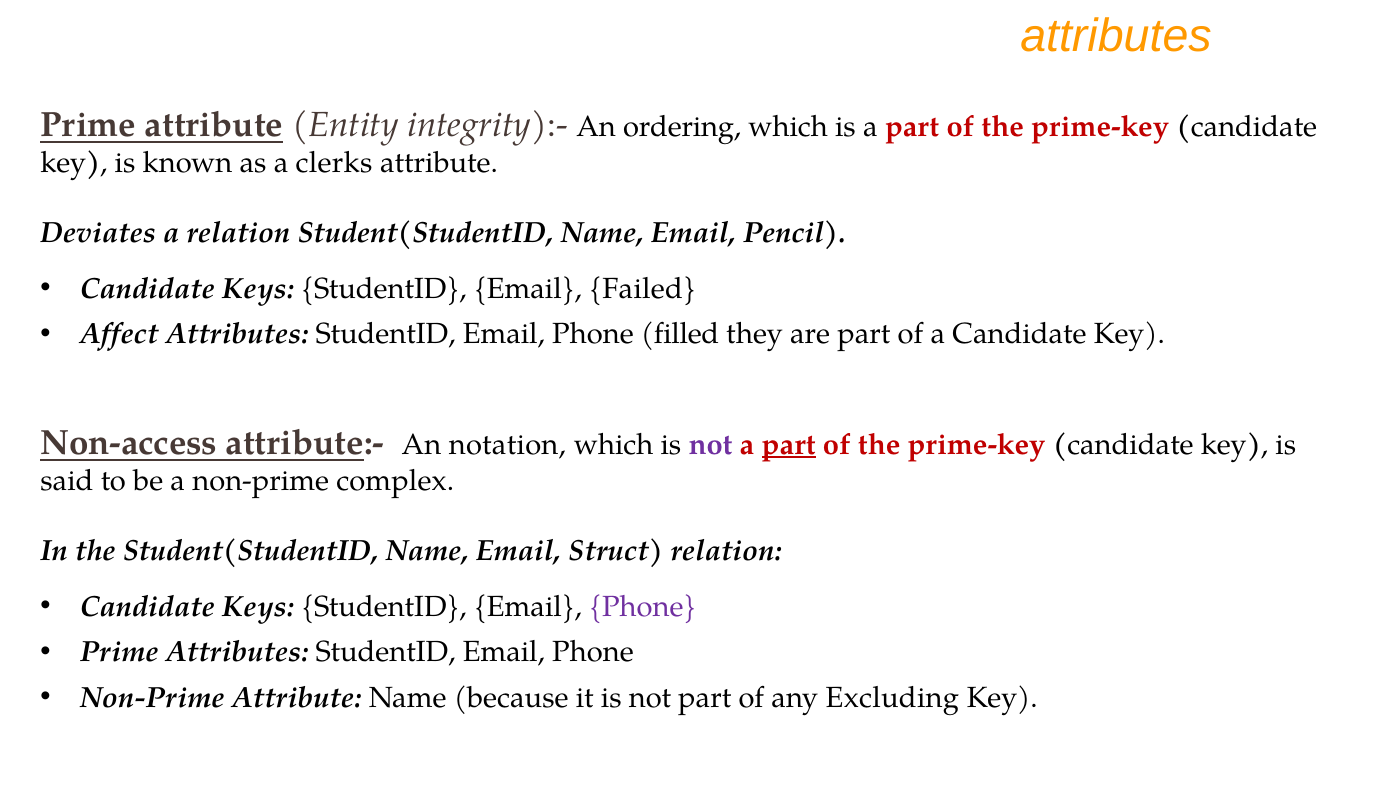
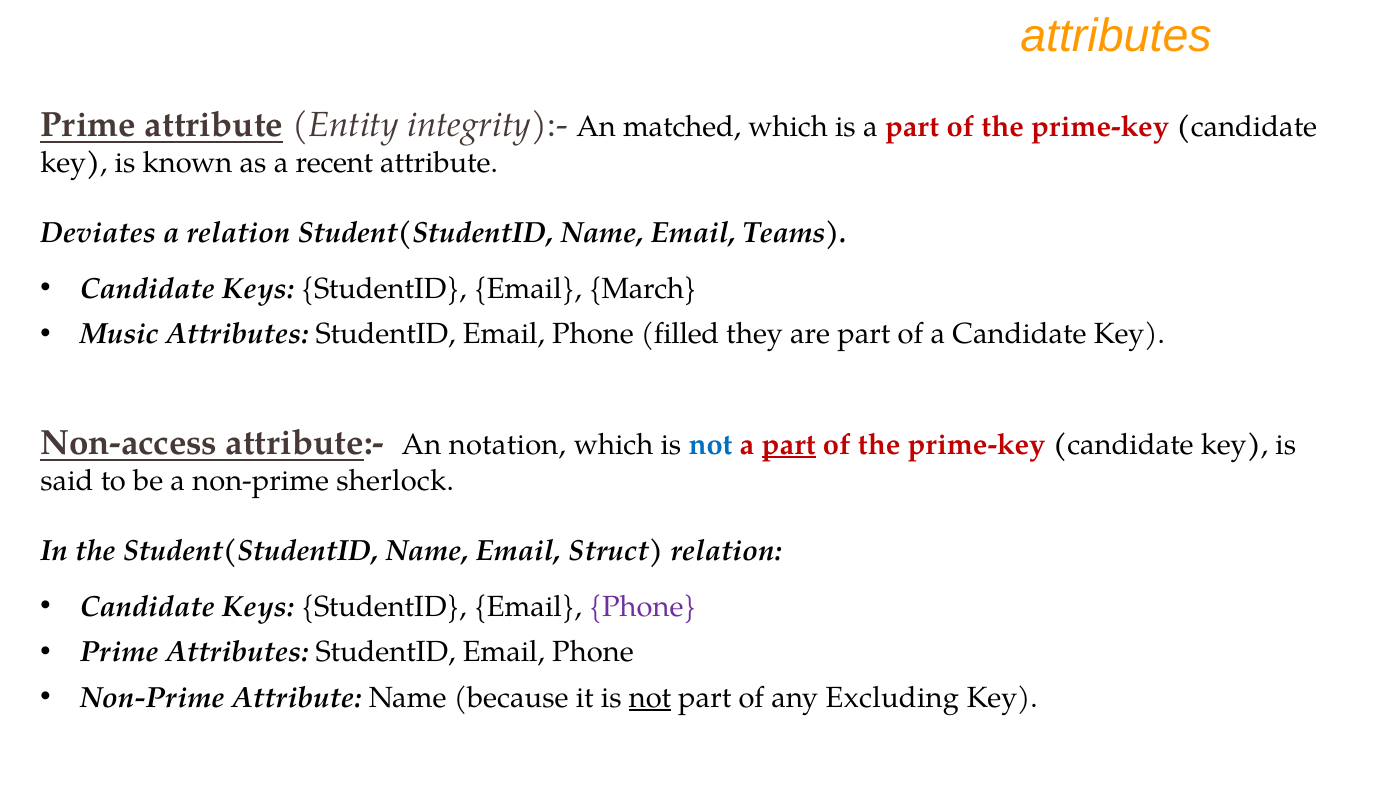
ordering: ordering -> matched (682, 127)
clerks: clerks -> recent (334, 163)
Pencil: Pencil -> Teams (794, 233)
Failed: Failed -> March (643, 289)
Affect: Affect -> Music (119, 334)
not colour: purple -> blue (711, 445)
complex: complex -> sherlock (395, 481)
not underline: none -> present (650, 697)
